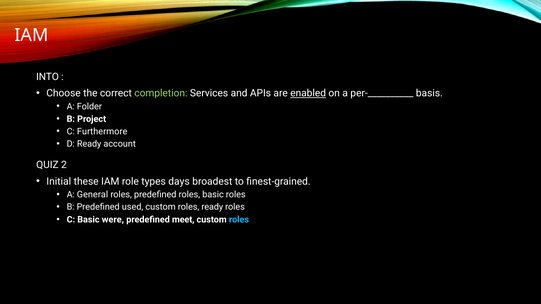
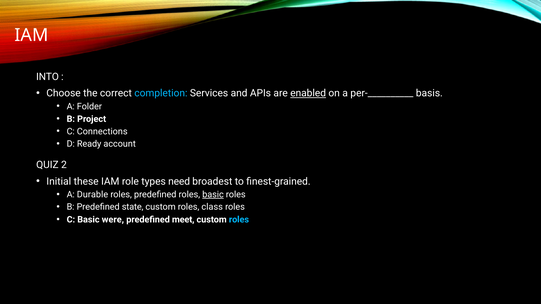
completion colour: light green -> light blue (161, 93)
Furthermore: Furthermore -> Connections (102, 132)
days: days -> need (179, 182)
General: General -> Durable (92, 195)
basic underline: none -> present (213, 195)
used: used -> state (133, 207)
roles ready: ready -> class (212, 207)
